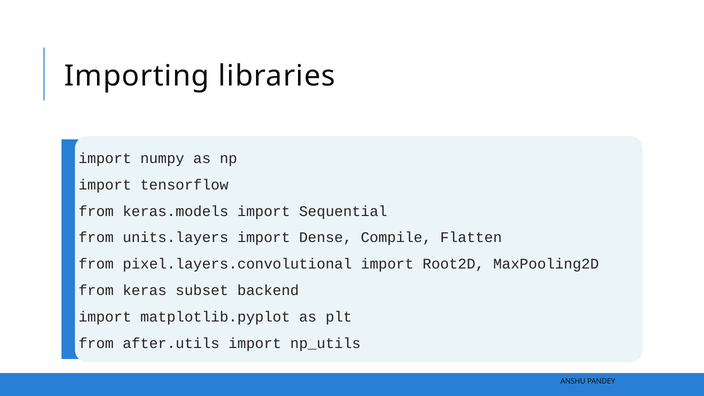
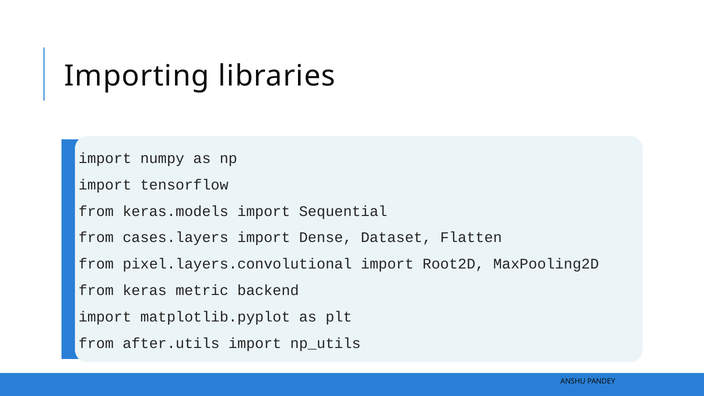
units.layers: units.layers -> cases.layers (176, 238)
Compile: Compile -> Dataset (396, 238)
subset: subset -> metric (202, 290)
